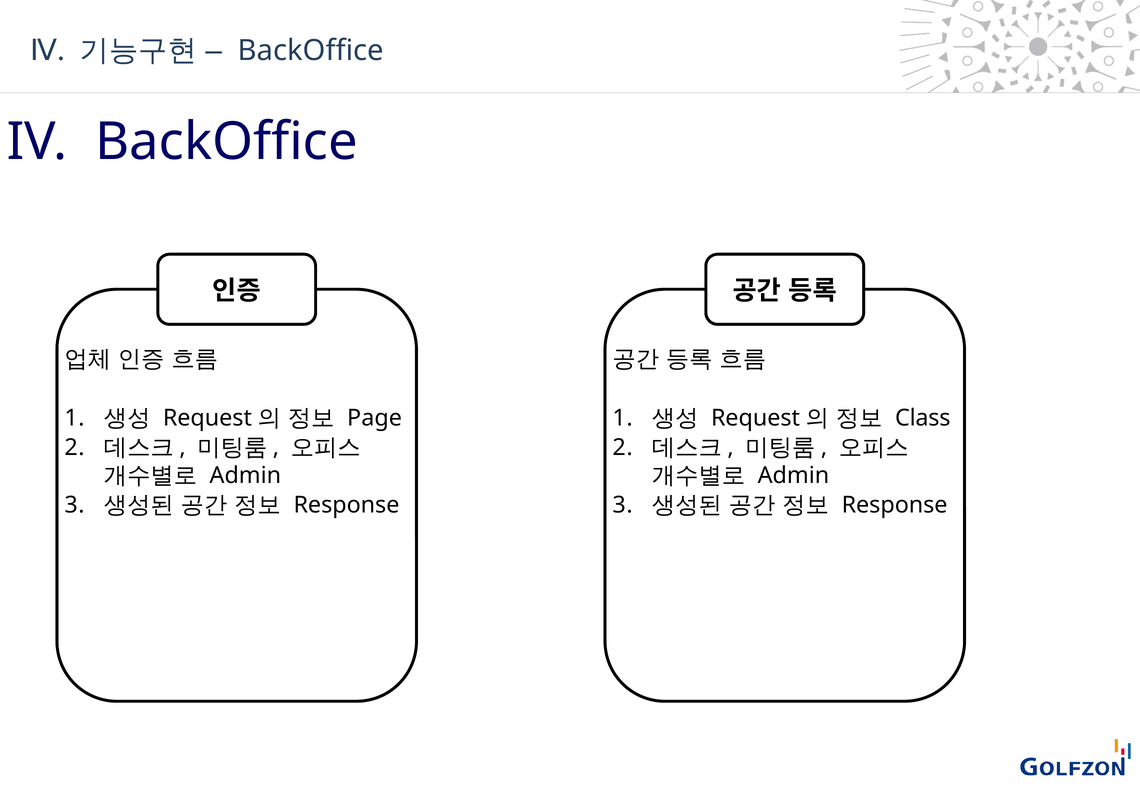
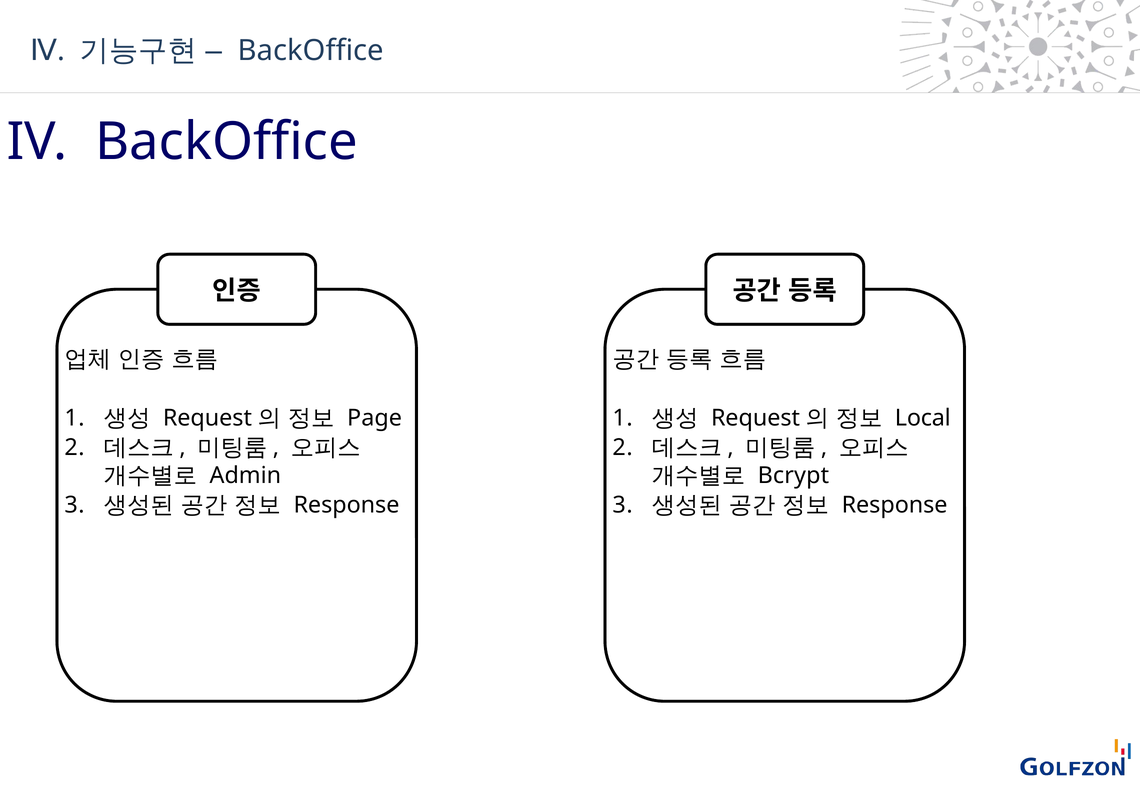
Class: Class -> Local (923, 418)
Admin: Admin -> Bcrypt (793, 476)
